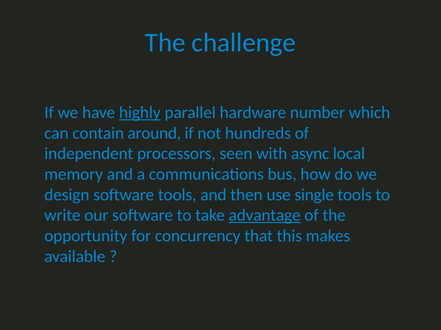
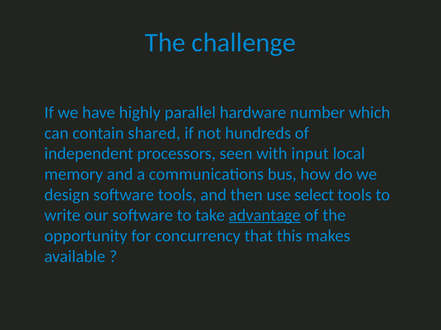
highly underline: present -> none (140, 113)
around: around -> shared (154, 133)
async: async -> input (310, 154)
single: single -> select (314, 195)
